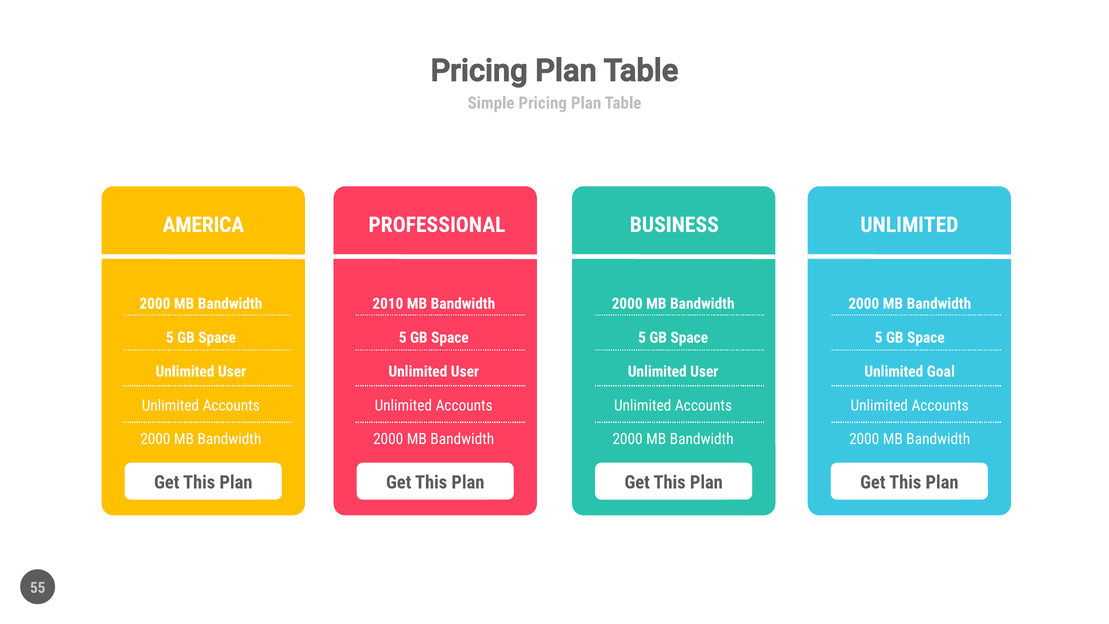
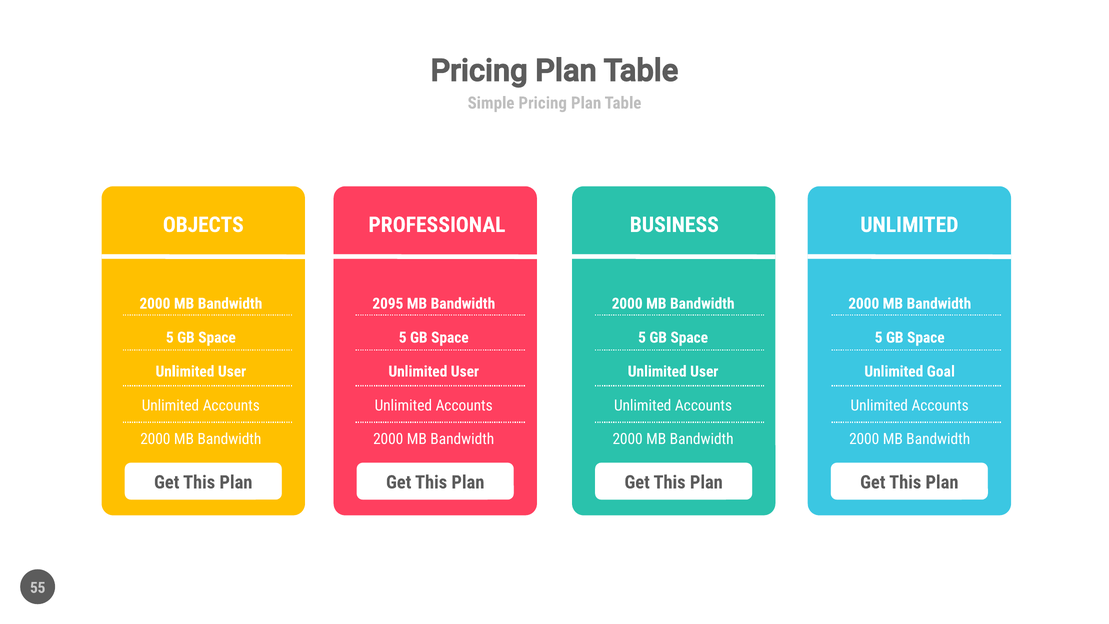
AMERICA: AMERICA -> OBJECTS (203, 225)
2010: 2010 -> 2095 (388, 304)
